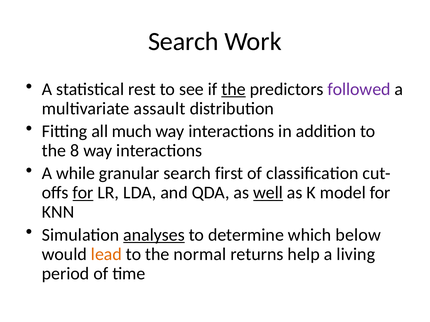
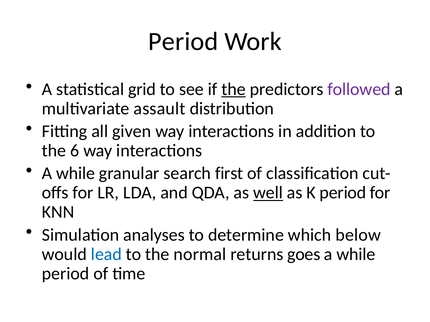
Search: Search -> Period (183, 42)
rest: rest -> grid (142, 89)
much: much -> given (132, 132)
8: 8 -> 6 (75, 151)
for underline: present -> none (83, 193)
K model: model -> period (343, 193)
analyses underline: present -> none (154, 235)
lead colour: orange -> blue (106, 255)
help: help -> goes (304, 255)
living: living -> while (356, 255)
